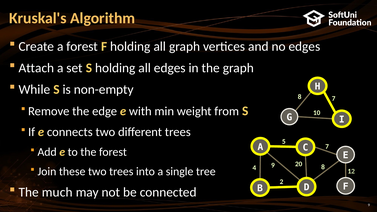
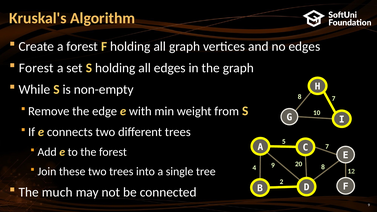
Attach: Attach -> Forest (36, 68)
